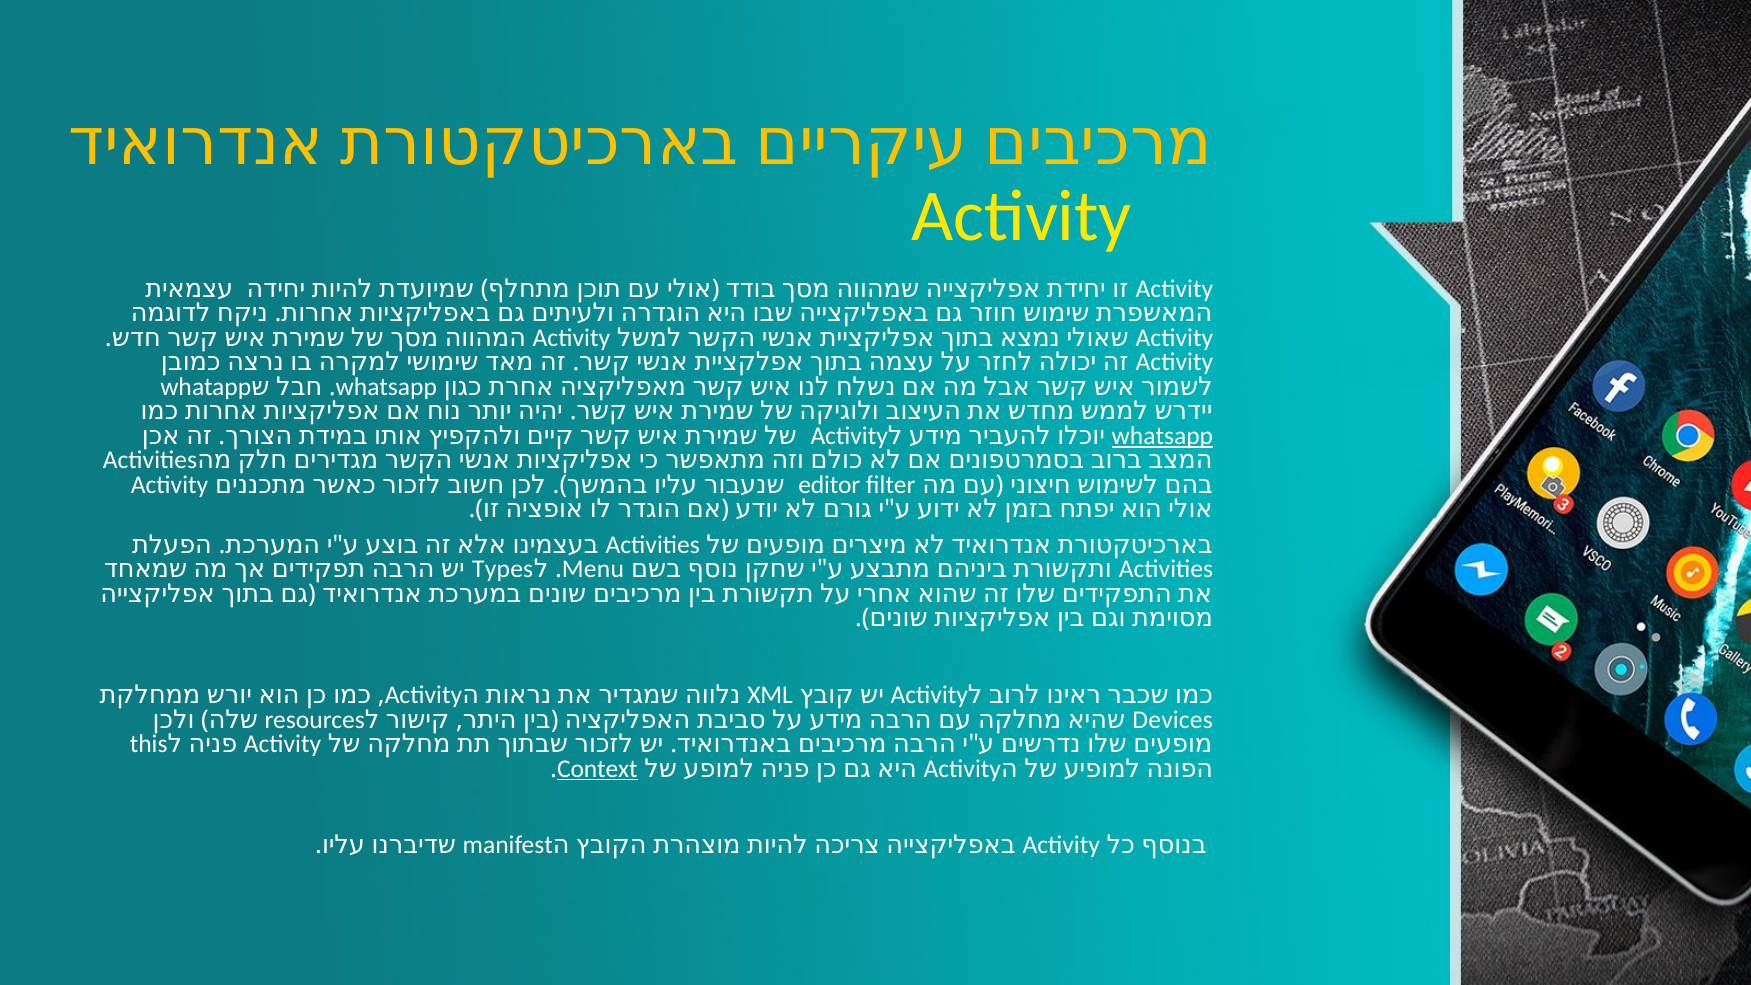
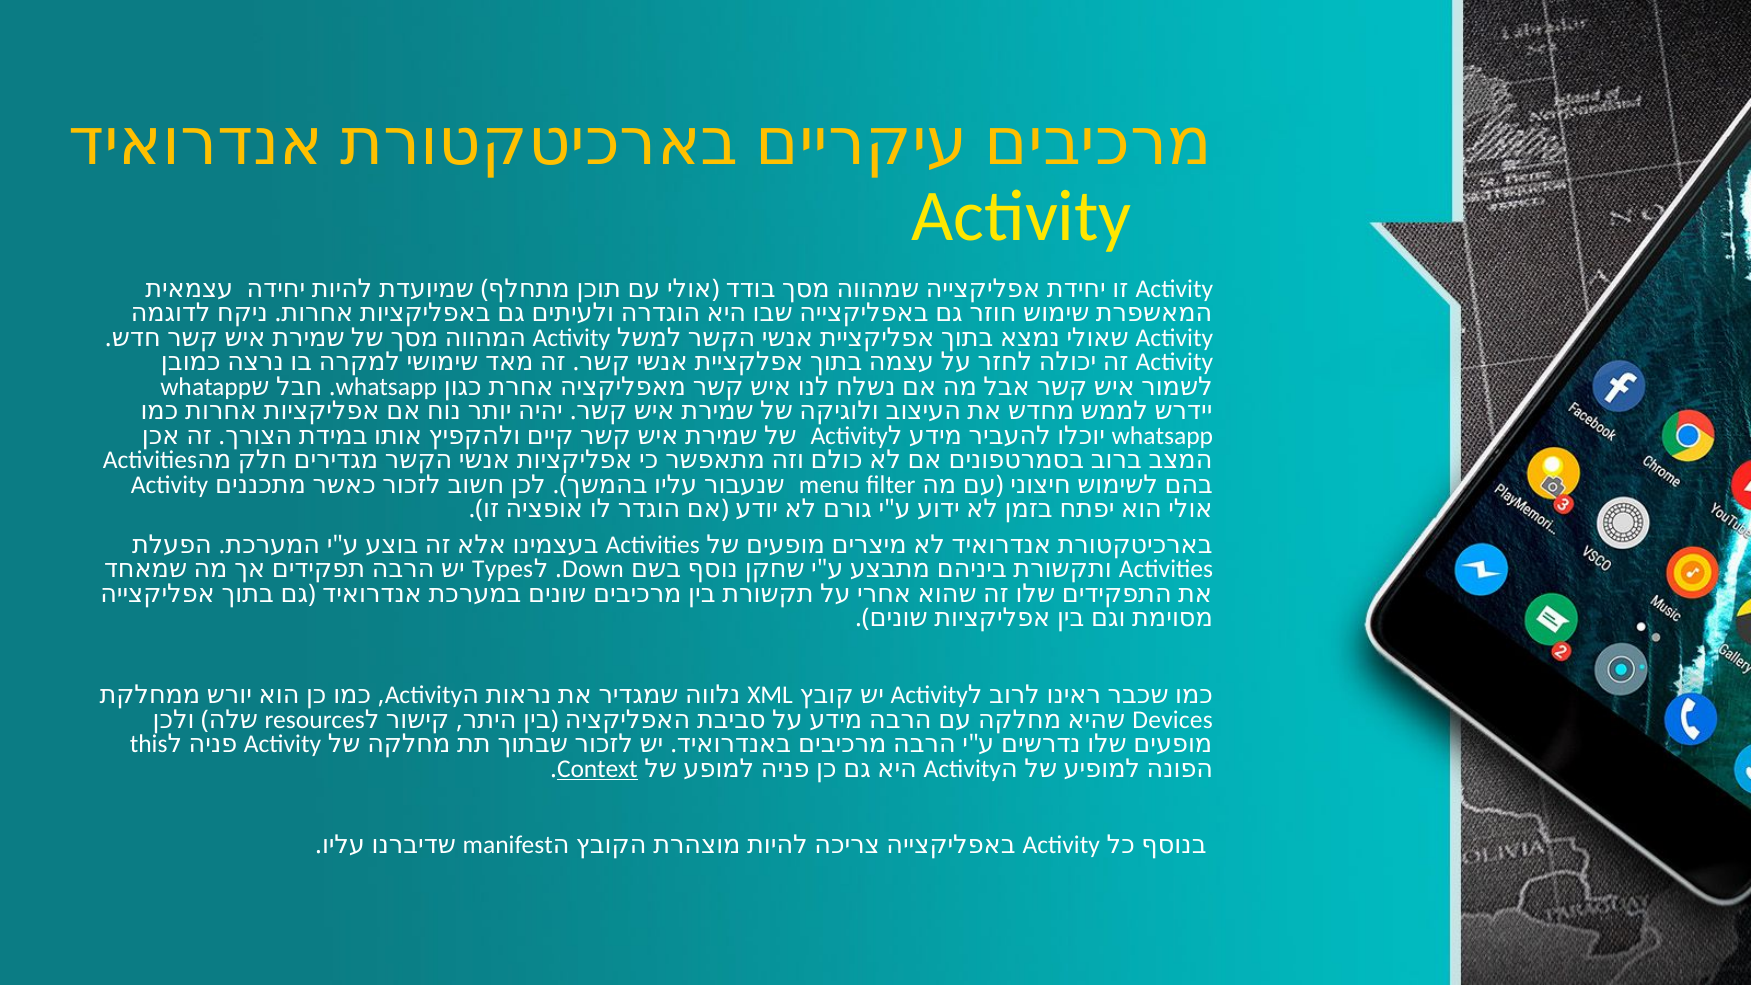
whatsapp underline: present -> none (1162, 436)
editor: editor -> menu (829, 485)
Menu: Menu -> Down (593, 569)
